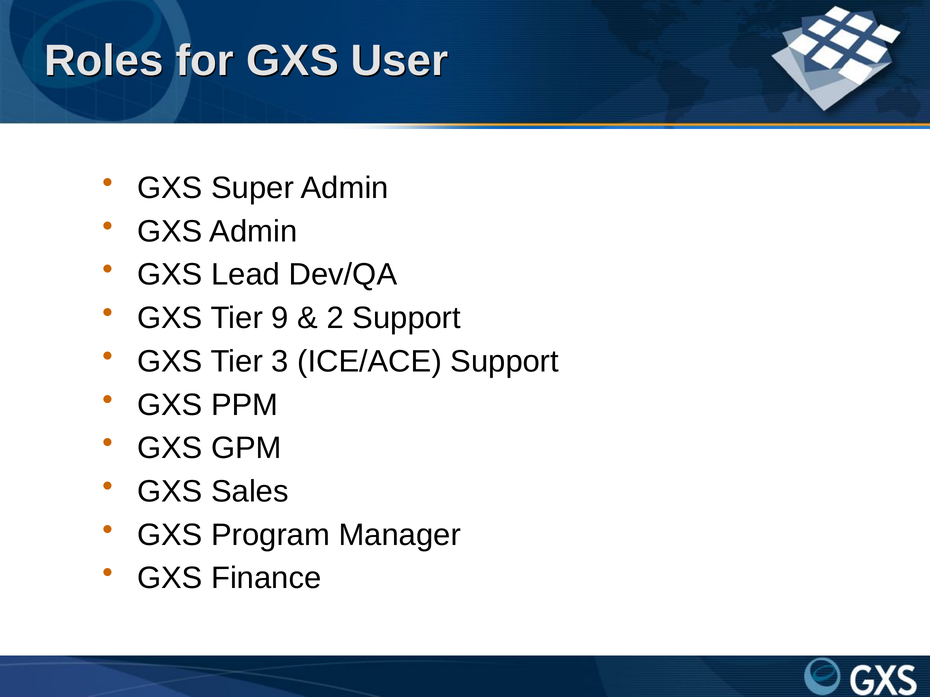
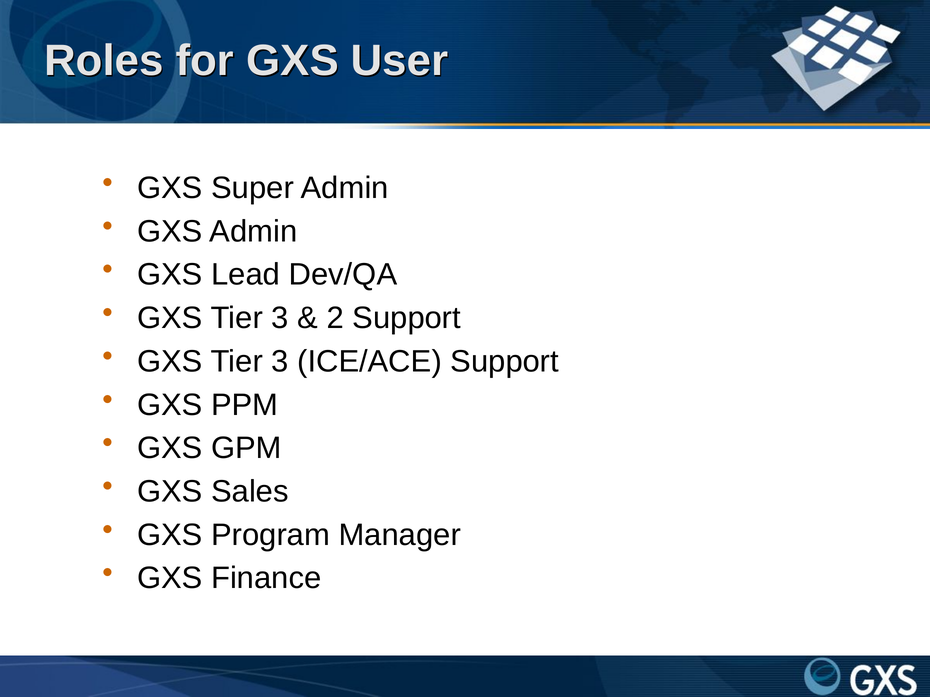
9: 9 -> 3 (280, 318)
